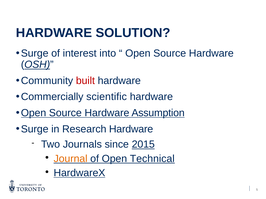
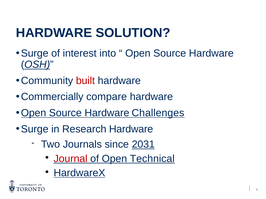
scientific: scientific -> compare (107, 97)
Assumption: Assumption -> Challenges (158, 113)
2015: 2015 -> 2031 (143, 145)
Journal colour: orange -> red (71, 159)
